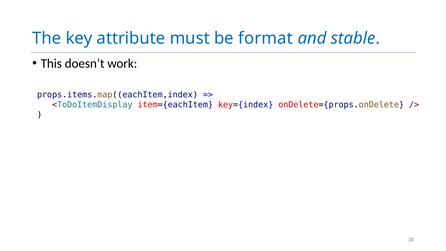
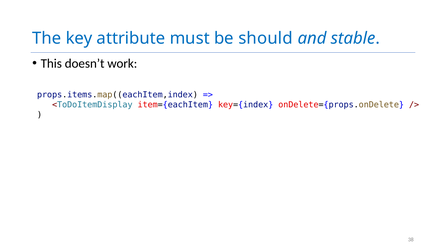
format: format -> should (266, 38)
